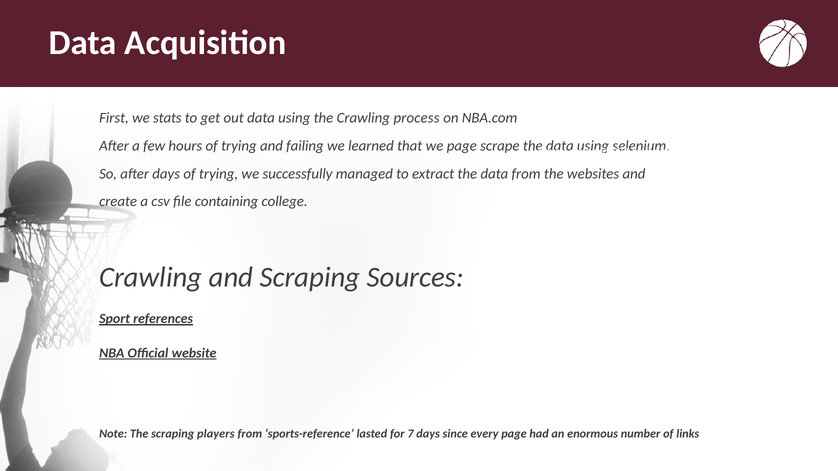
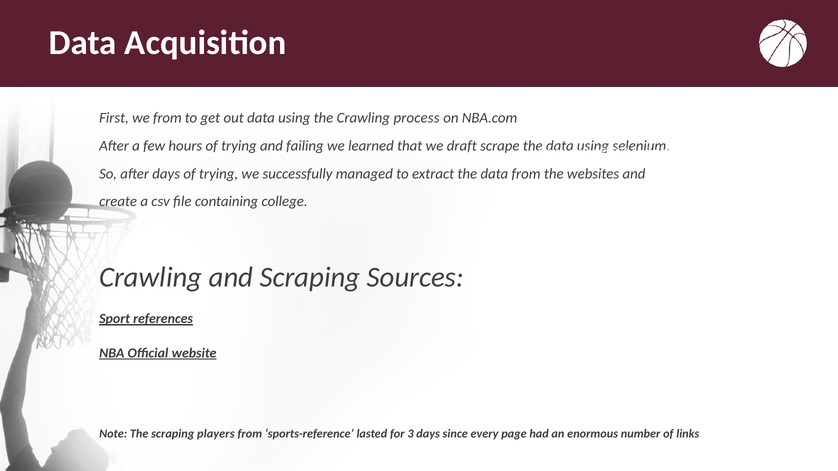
we stats: stats -> from (167, 118)
we page: page -> draft (462, 146)
7: 7 -> 3 (410, 434)
